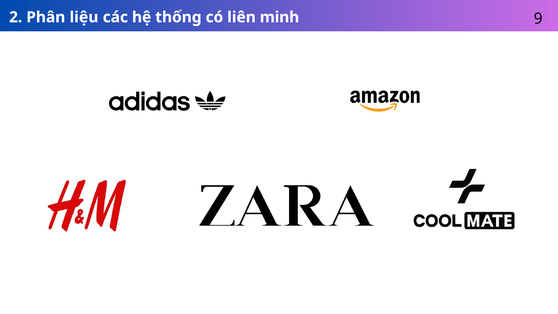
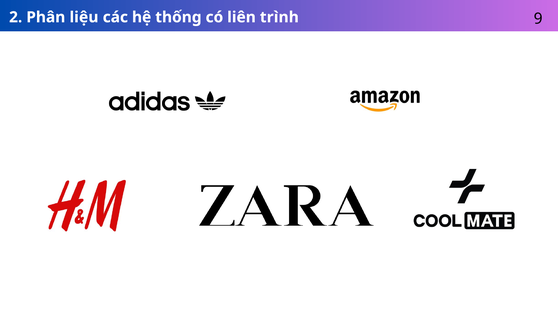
minh: minh -> trình (279, 17)
